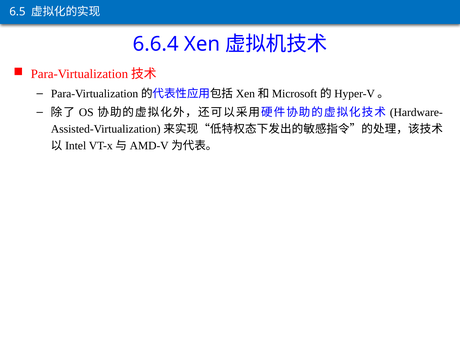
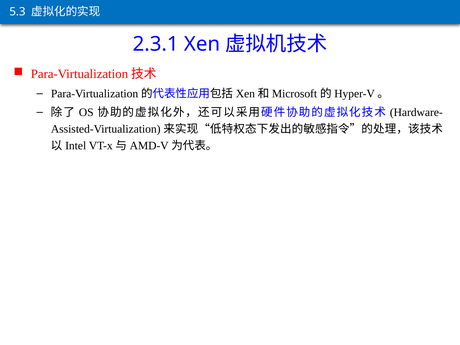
6.5: 6.5 -> 5.3 (17, 12)
6.6.4: 6.6.4 -> 2.3.1 (156, 44)
